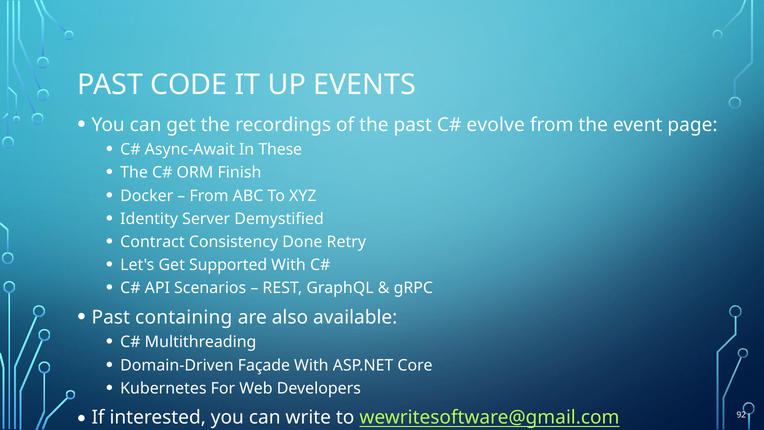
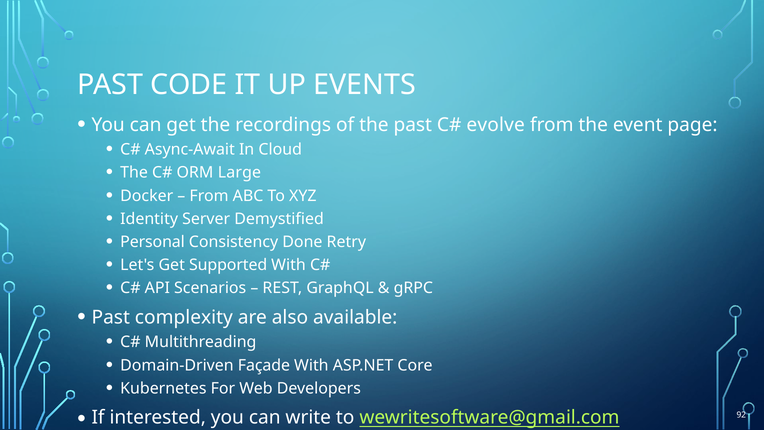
These: These -> Cloud (280, 149)
Finish: Finish -> Large (239, 173)
Contract: Contract -> Personal (153, 242)
containing: containing -> complexity (184, 317)
